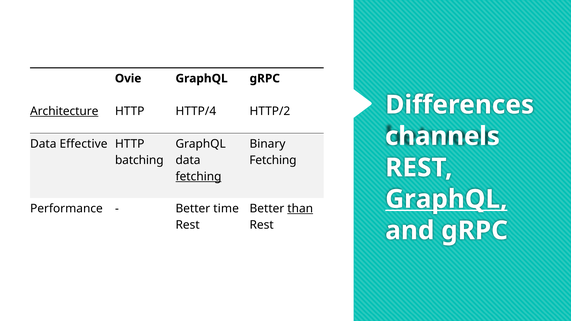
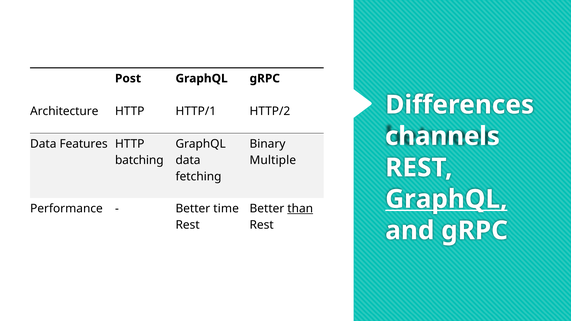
Ovie: Ovie -> Post (128, 79)
Architecture underline: present -> none (64, 111)
HTTP/4: HTTP/4 -> HTTP/1 (196, 111)
Effective: Effective -> Features (84, 144)
Fetching: Fetching -> Multiple (273, 160)
fetching underline: present -> none (198, 177)
